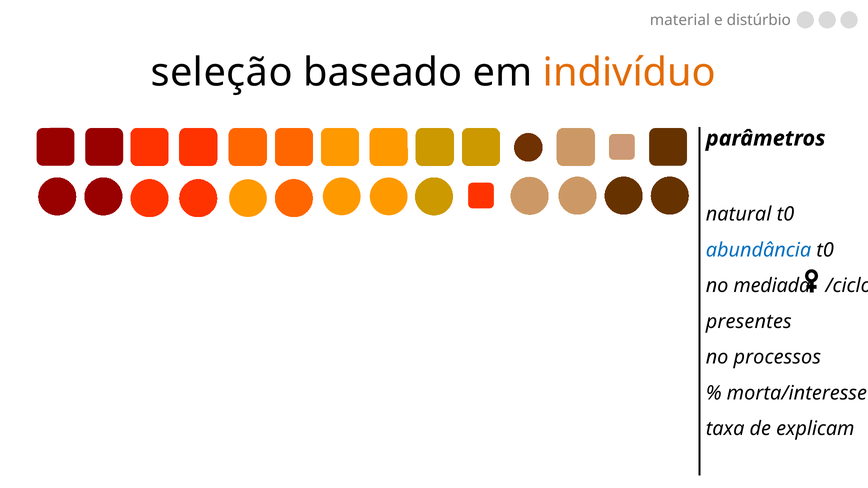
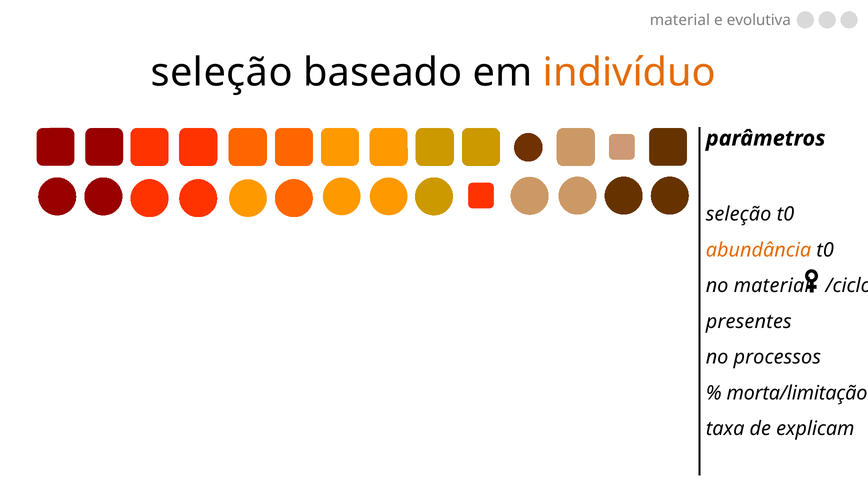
distúrbio: distúrbio -> evolutiva (759, 20)
natural: natural -> seleção (739, 214)
abundância colour: blue -> orange (758, 250)
no mediada: mediada -> material (772, 286)
morta/interesse: morta/interesse -> morta/limitação (797, 393)
